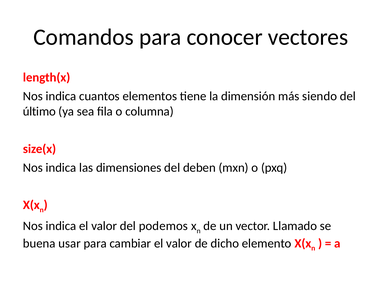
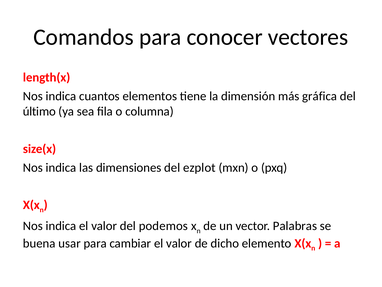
siendo: siendo -> gráfica (320, 96)
deben: deben -> ezplot (199, 167)
Llamado: Llamado -> Palabras (295, 225)
